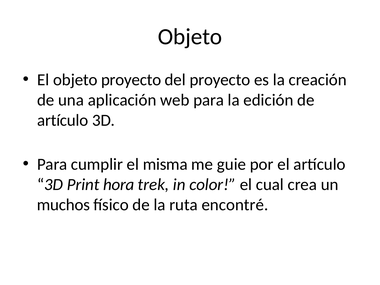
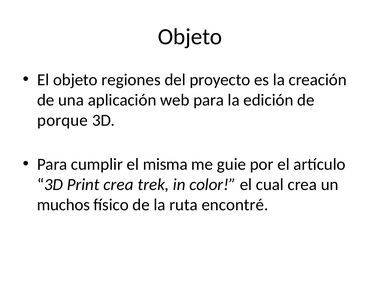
objeto proyecto: proyecto -> regiones (131, 80)
artículo: artículo -> porque (63, 120)
Print hora: hora -> crea (118, 184)
